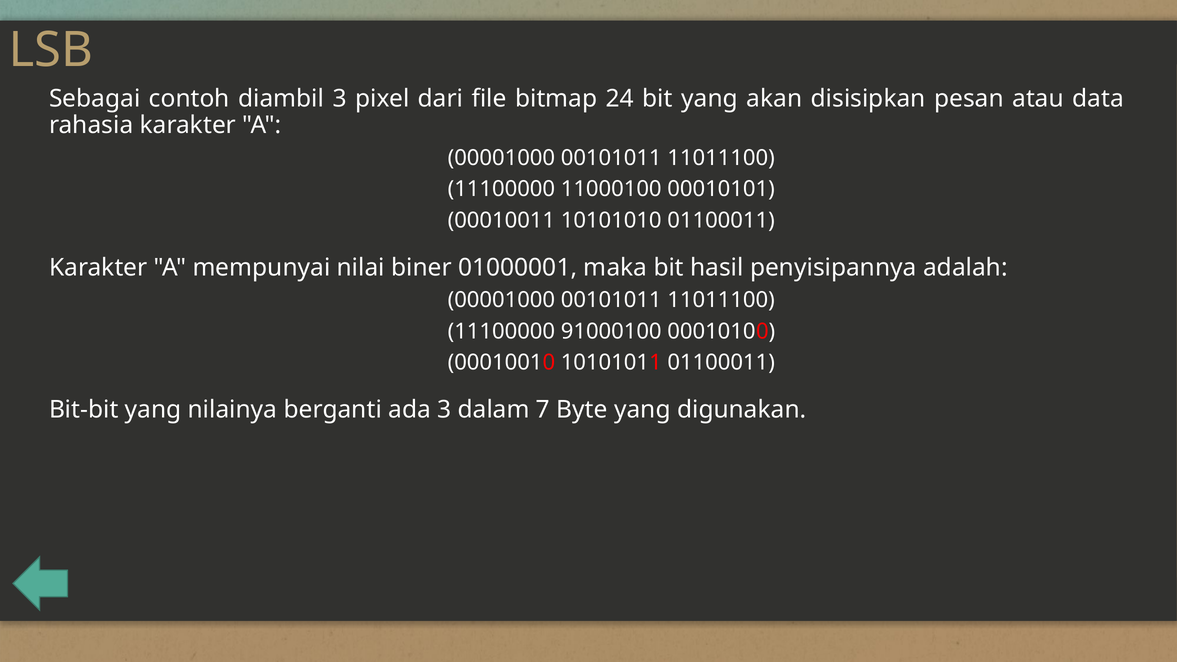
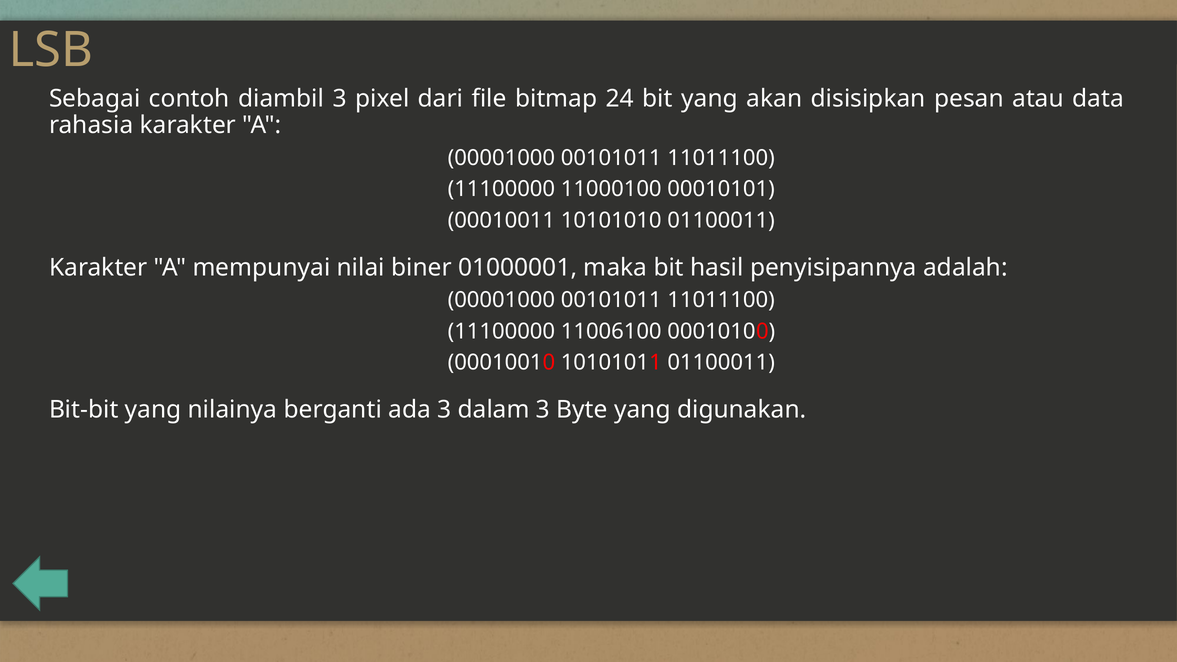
91000100: 91000100 -> 11006100 (611, 331)
dalam 7: 7 -> 3 (543, 410)
